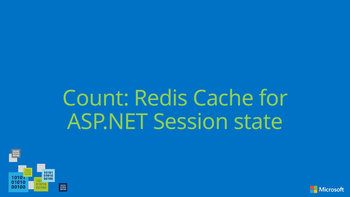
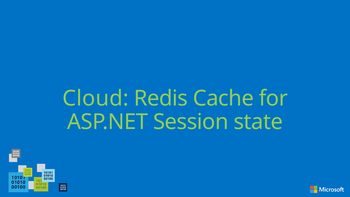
Count: Count -> Cloud (96, 98)
